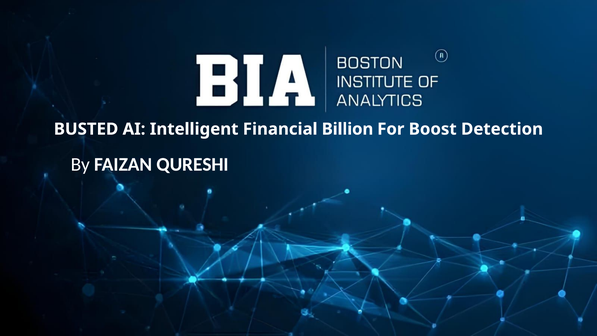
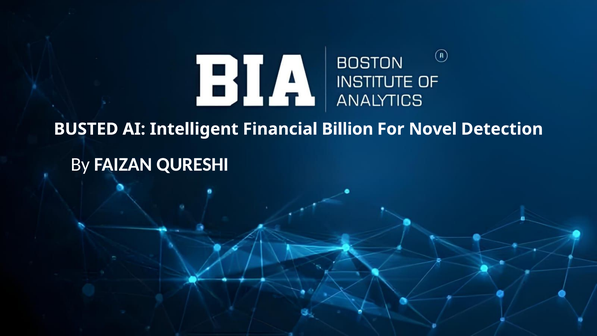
Boost: Boost -> Novel (433, 129)
